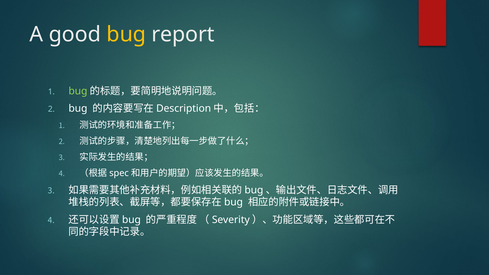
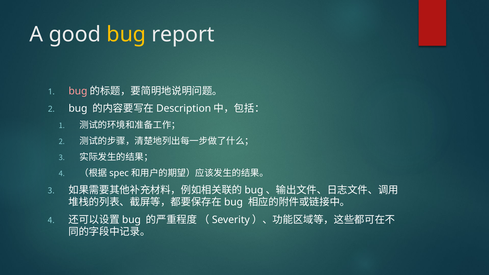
bug colour: light green -> pink (78, 91)
